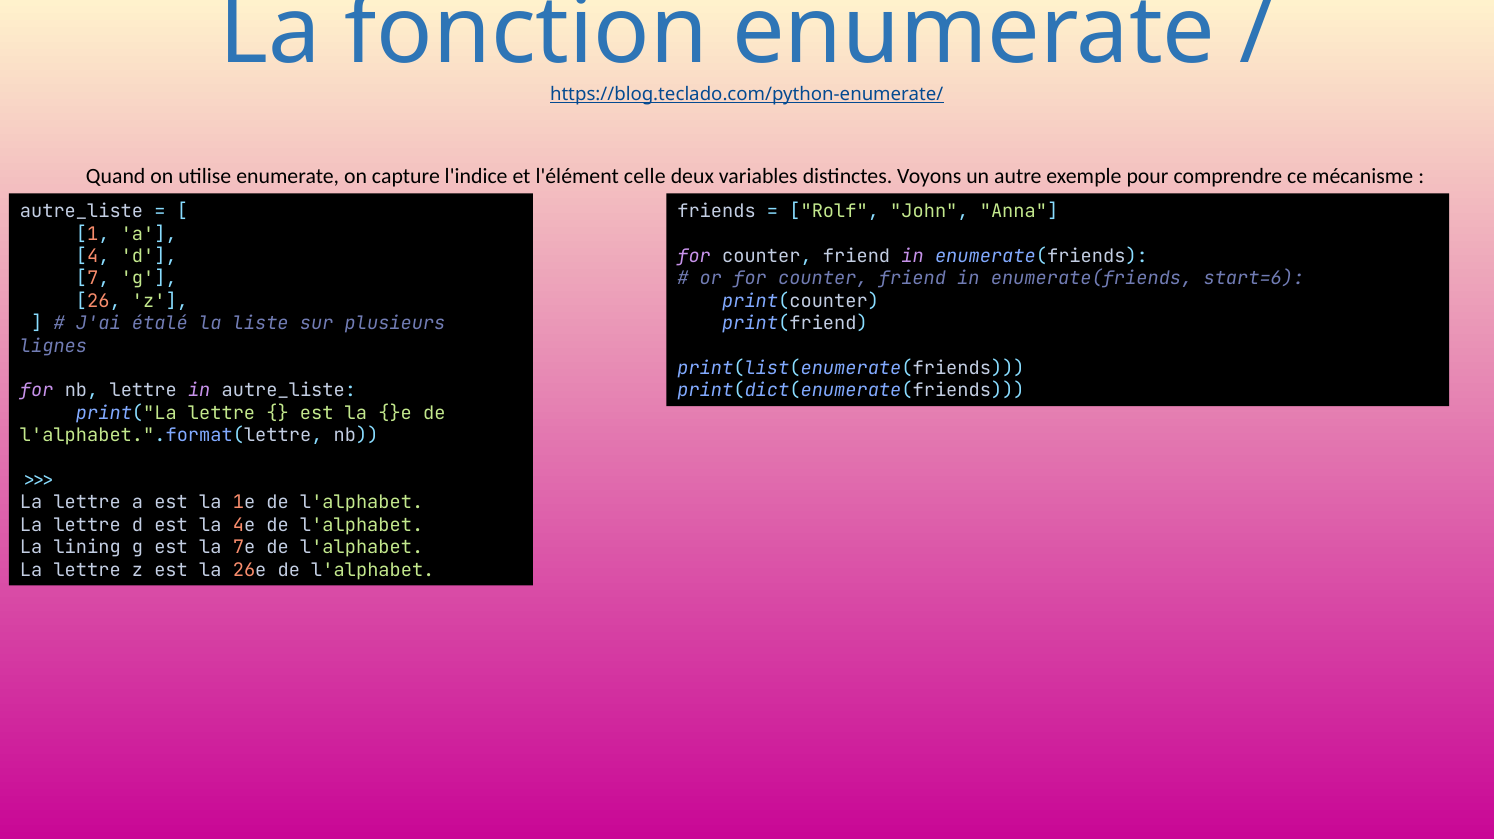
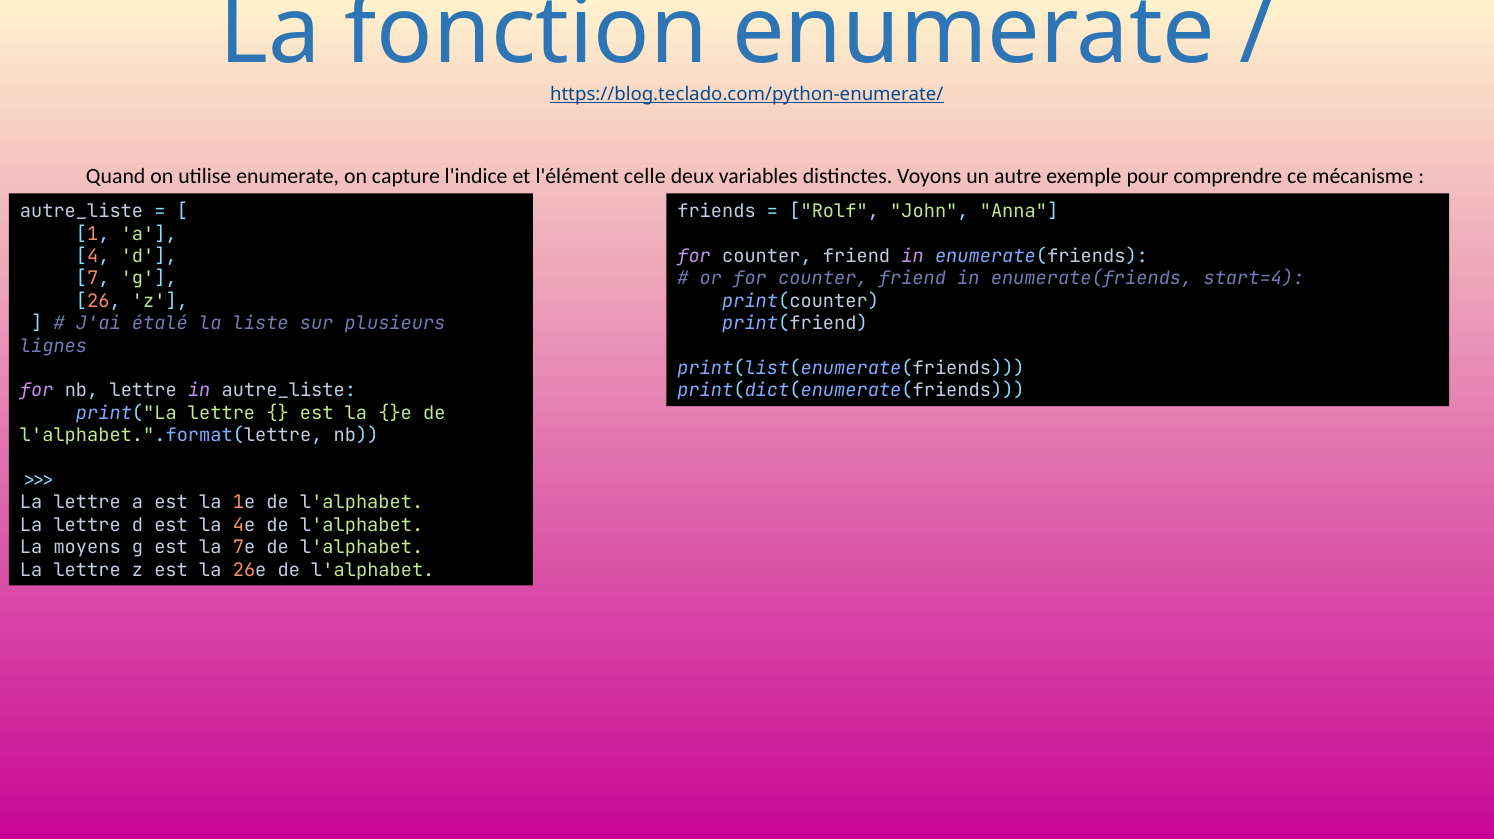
start=6: start=6 -> start=4 (1254, 279)
lining: lining -> moyens (87, 548)
